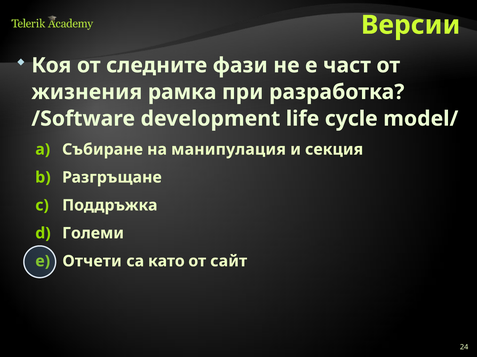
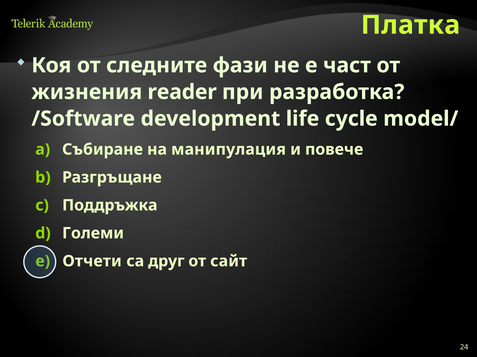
Версии: Версии -> Платка (410, 25)
рамка: рамка -> reader (182, 92)
секция: секция -> повече (334, 150)
като: като -> друг (166, 262)
